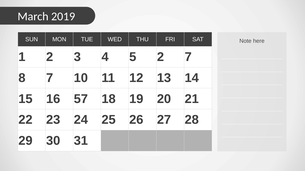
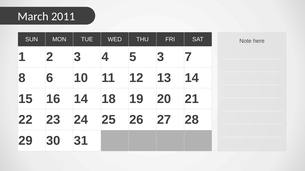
2019: 2019 -> 2011 (63, 17)
5 2: 2 -> 3 (160, 57)
8 7: 7 -> 6 (50, 78)
16 57: 57 -> 14 (81, 99)
